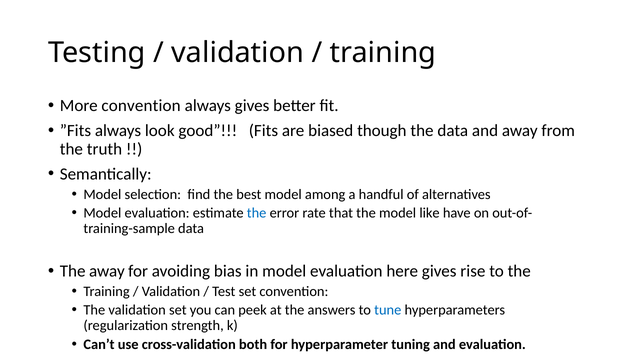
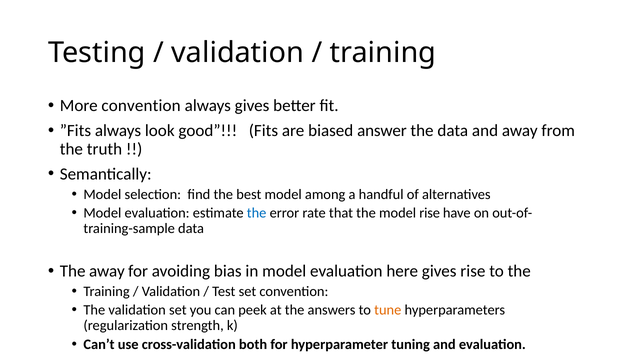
though: though -> answer (382, 131)
model like: like -> rise (430, 213)
tune colour: blue -> orange (388, 310)
